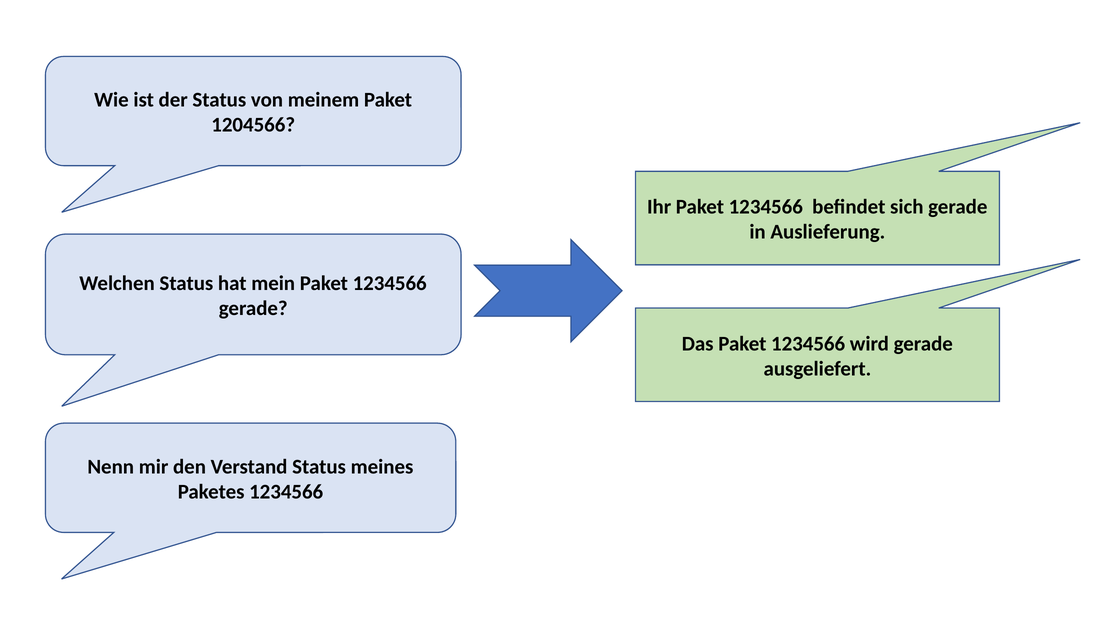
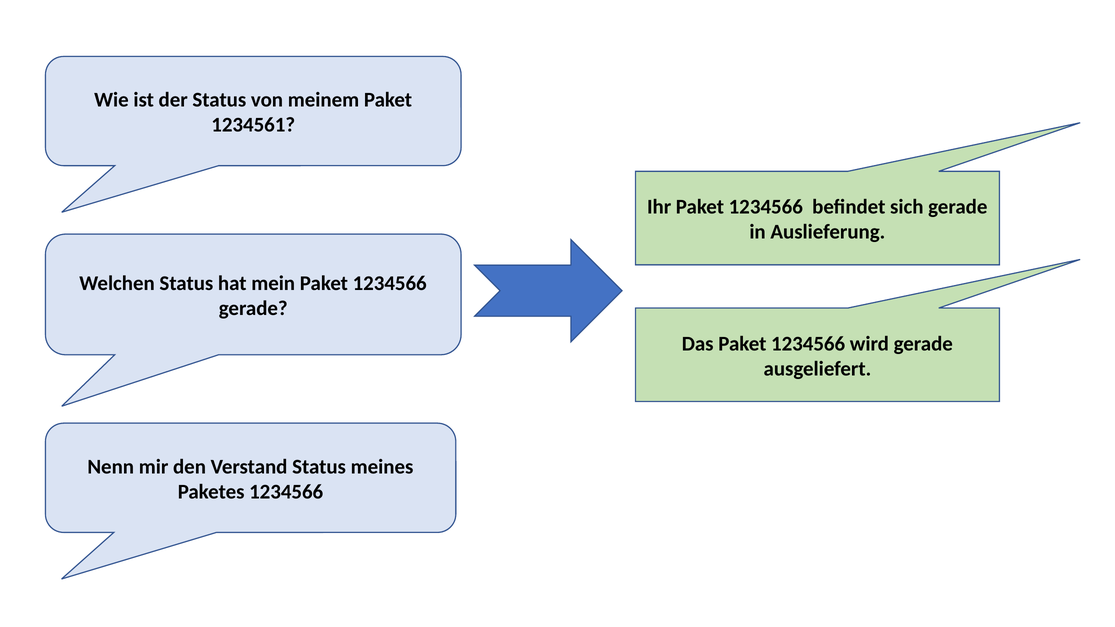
1204566: 1204566 -> 1234561 (253, 125)
